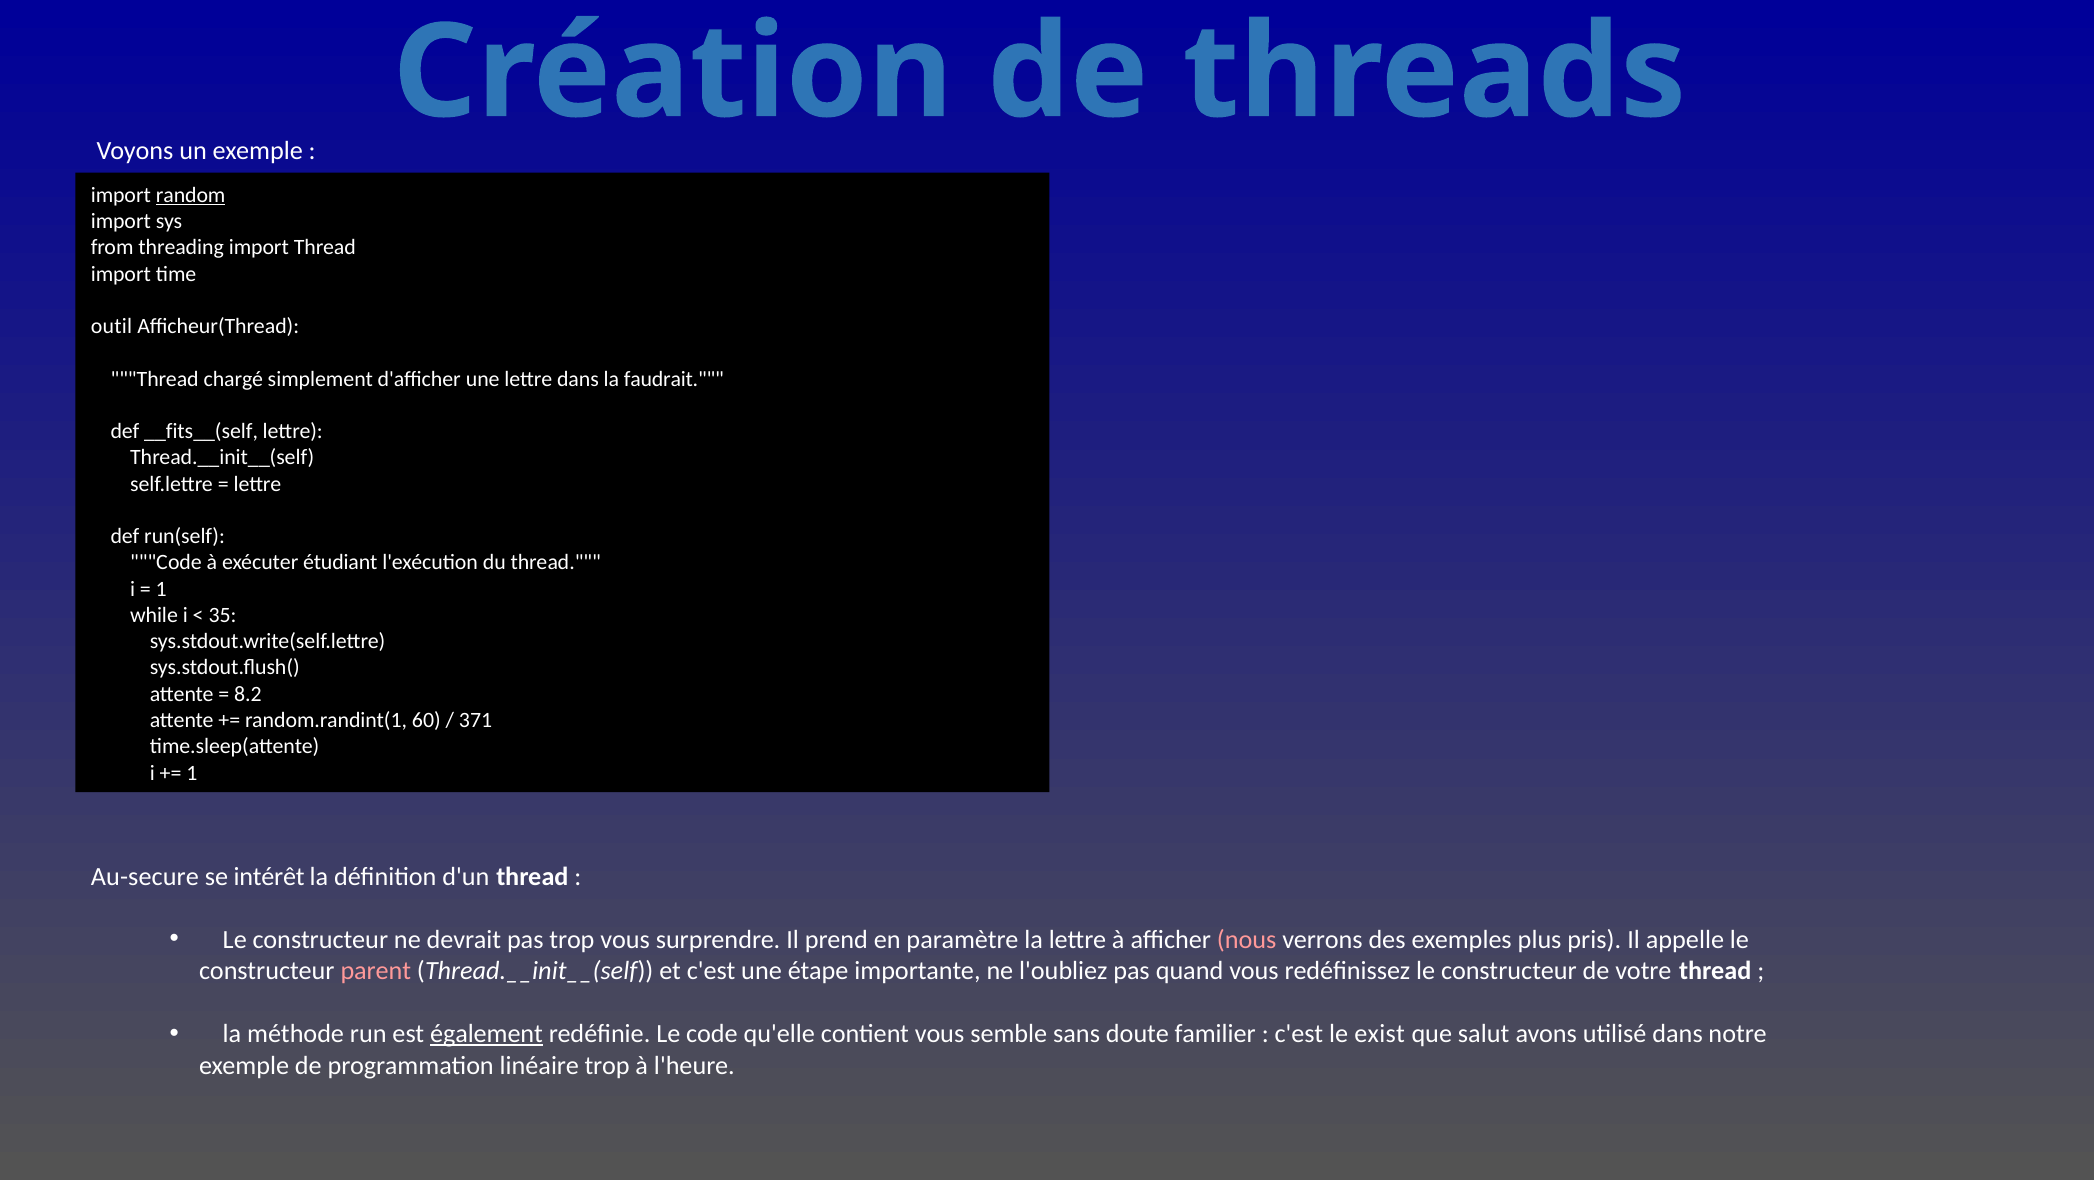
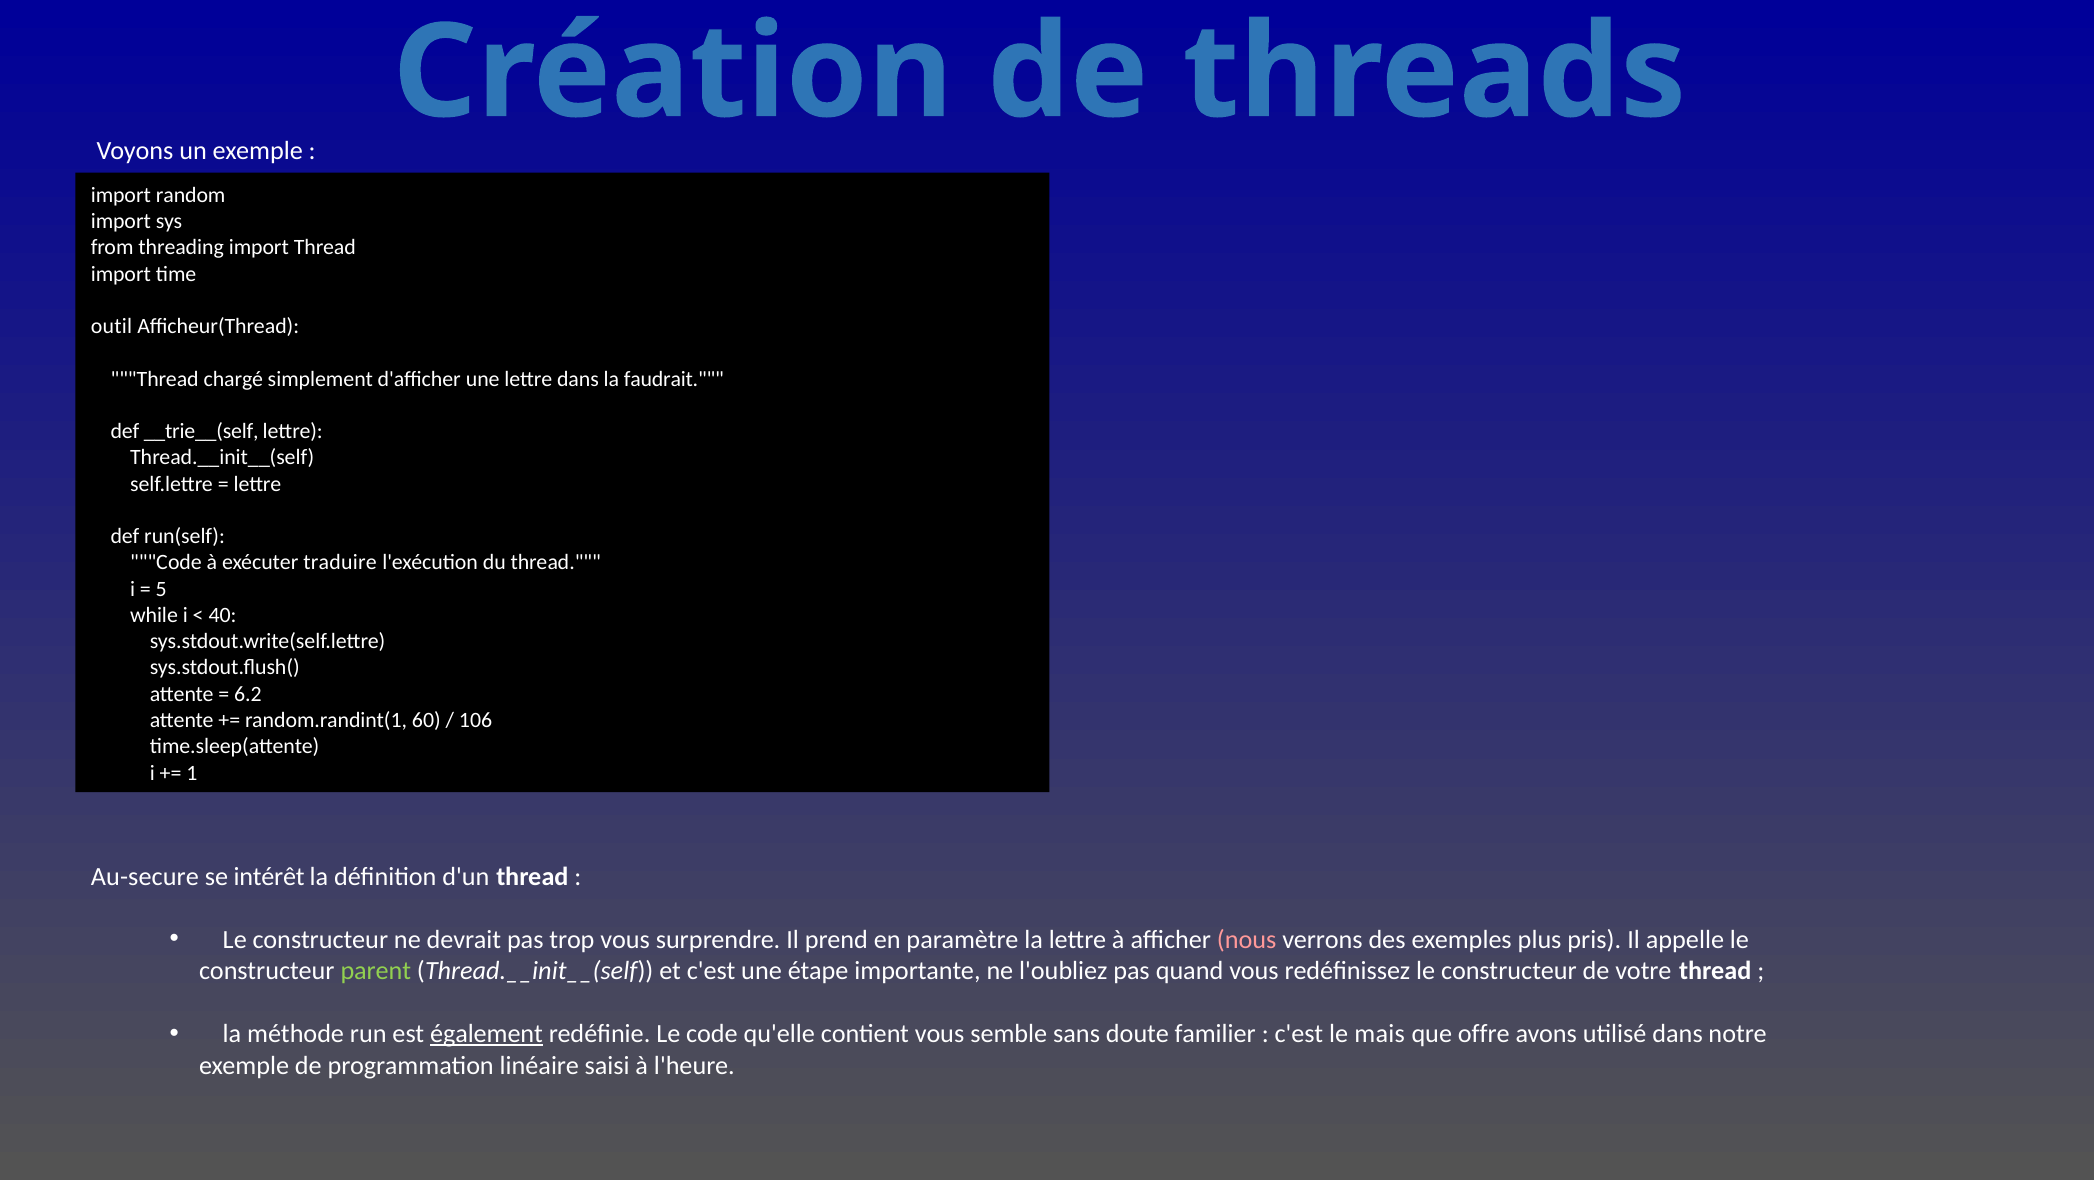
random underline: present -> none (191, 195)
__fits__(self: __fits__(self -> __trie__(self (201, 432)
étudiant: étudiant -> traduire (340, 563)
1: 1 -> 5 (161, 589)
35: 35 -> 40 (223, 616)
8.2: 8.2 -> 6.2 (248, 694)
371: 371 -> 106 (476, 721)
parent colour: pink -> light green (376, 972)
exist: exist -> mais (1380, 1034)
salut: salut -> offre (1484, 1034)
linéaire trop: trop -> saisi (607, 1066)
